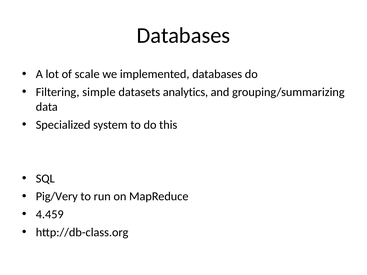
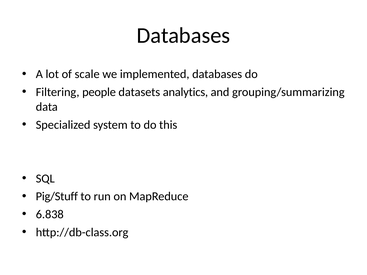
simple: simple -> people (99, 92)
Pig/Very: Pig/Very -> Pig/Stuff (57, 197)
4.459: 4.459 -> 6.838 (50, 215)
